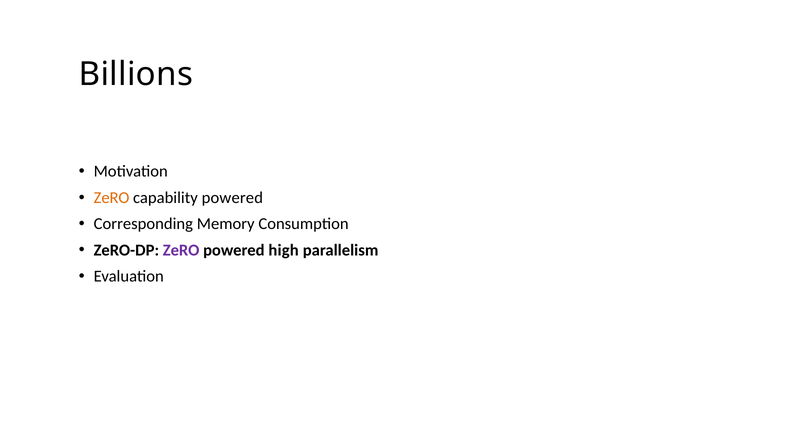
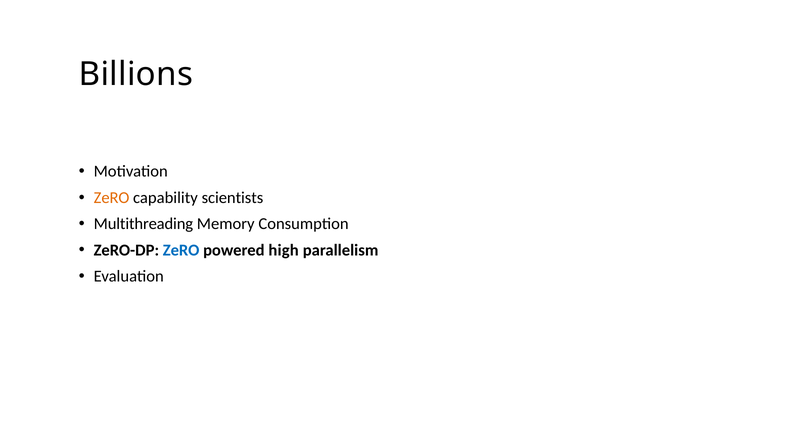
capability powered: powered -> scientists (232, 198)
Corresponding: Corresponding -> Multithreading (143, 224)
ZeRO colour: purple -> blue (181, 250)
